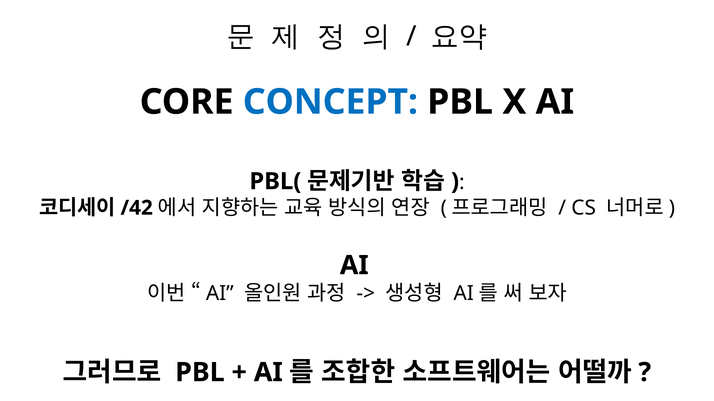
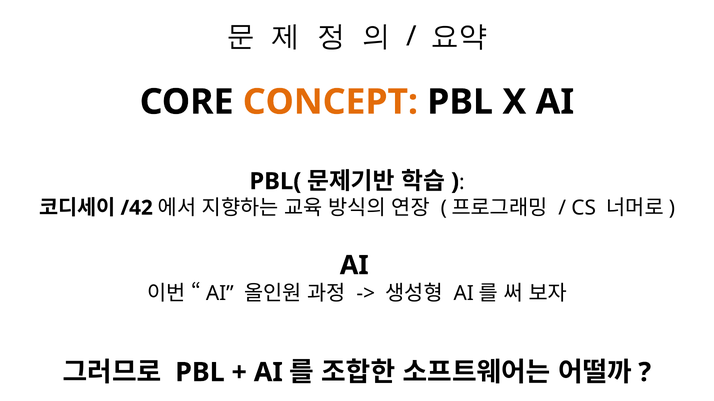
CONCEPT colour: blue -> orange (330, 102)
